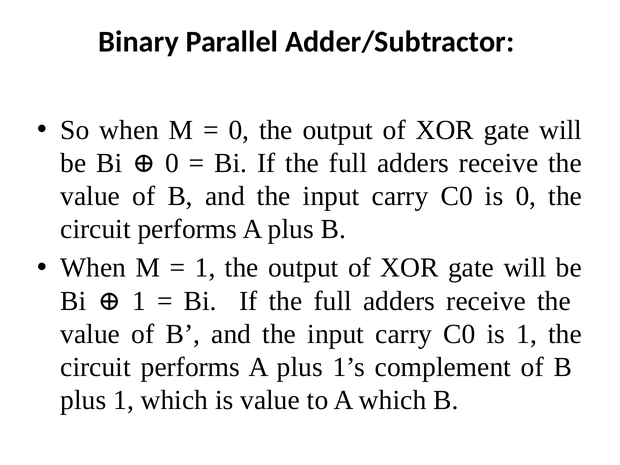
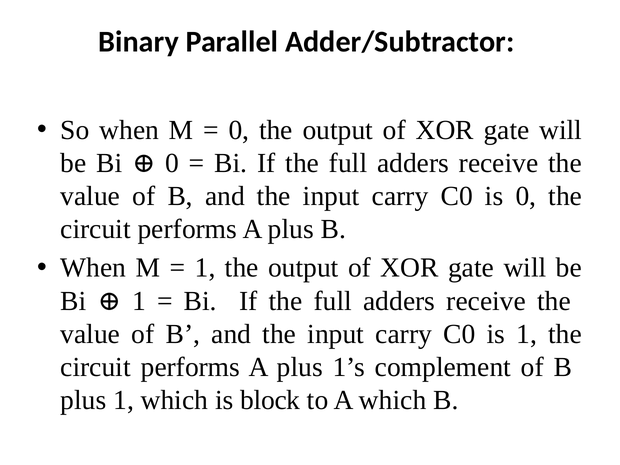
is value: value -> block (270, 400)
